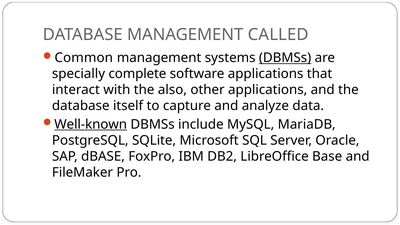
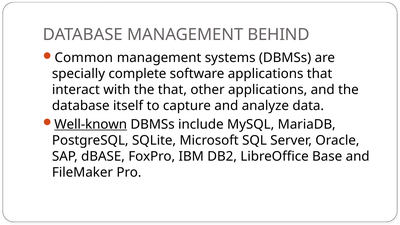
CALLED: CALLED -> BEHIND (279, 35)
DBMSs underline: present -> none (285, 58)
the also: also -> that (172, 90)
